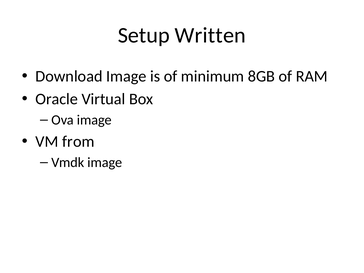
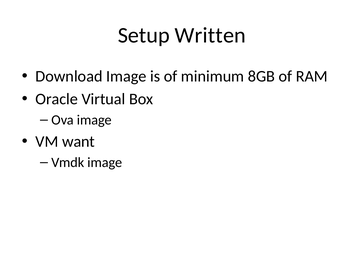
from: from -> want (79, 142)
